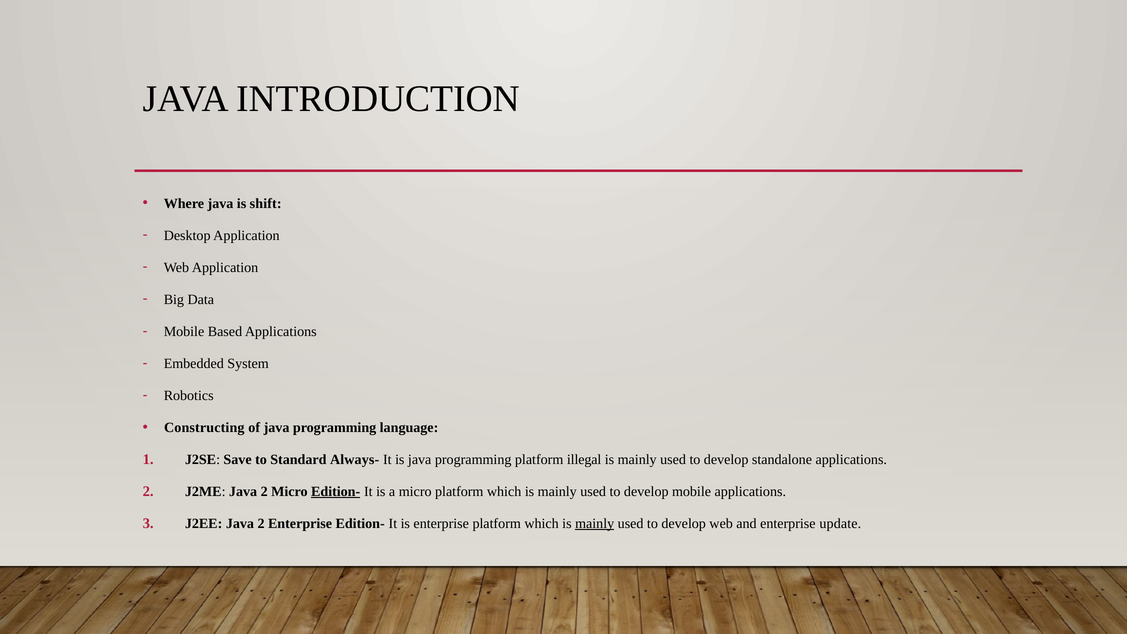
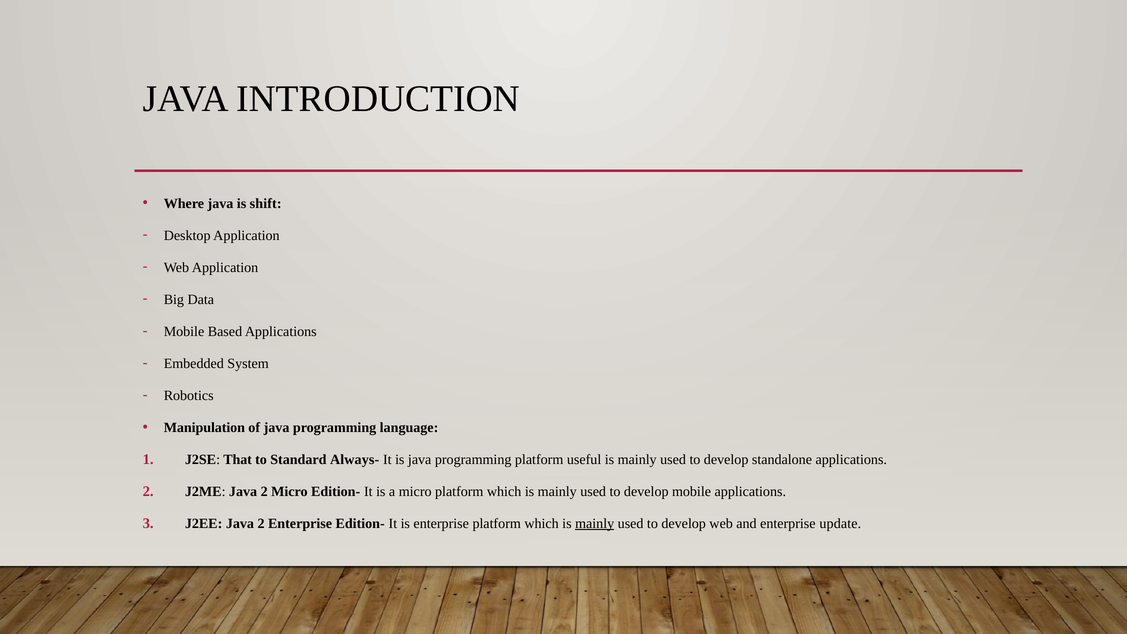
Constructing: Constructing -> Manipulation (204, 427)
Save: Save -> That (238, 459)
illegal: illegal -> useful (584, 459)
Edition- underline: present -> none (336, 491)
